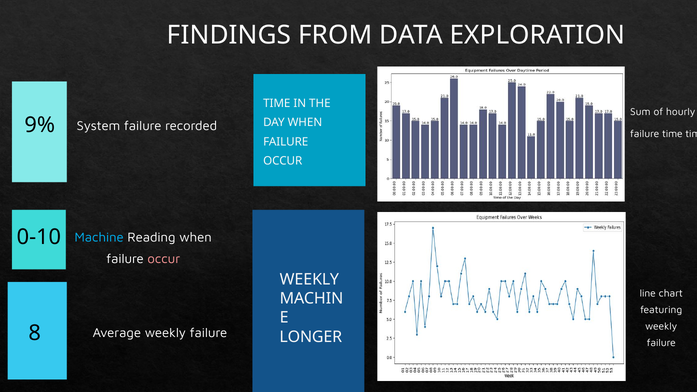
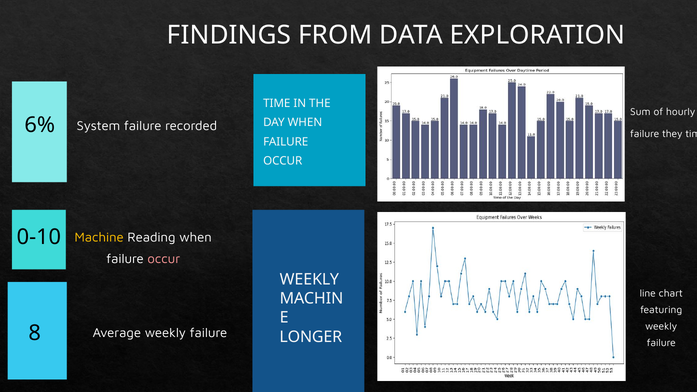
9%: 9% -> 6% (40, 125)
failure time: time -> they (672, 134)
Machine colour: light blue -> yellow (99, 237)
